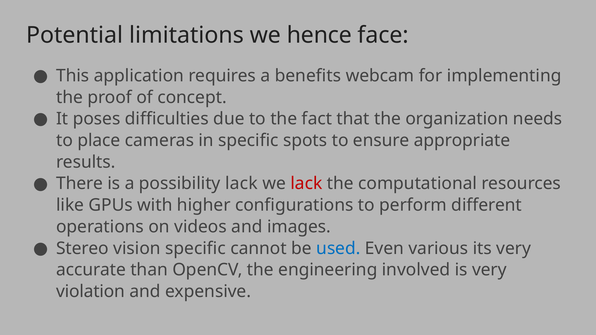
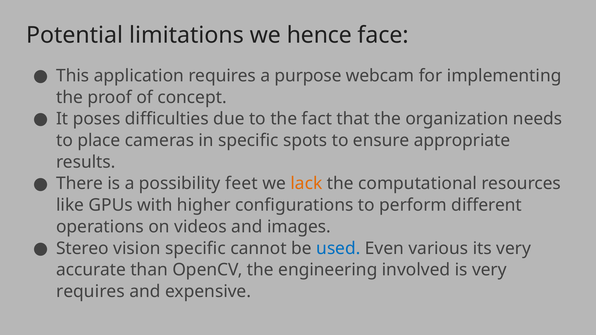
benefits: benefits -> purpose (308, 76)
possibility lack: lack -> feet (241, 184)
lack colour: red -> orange (306, 184)
violation: violation -> requires (90, 292)
